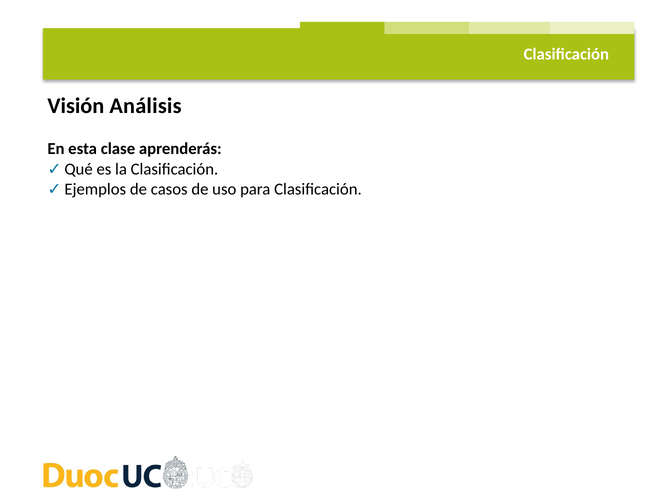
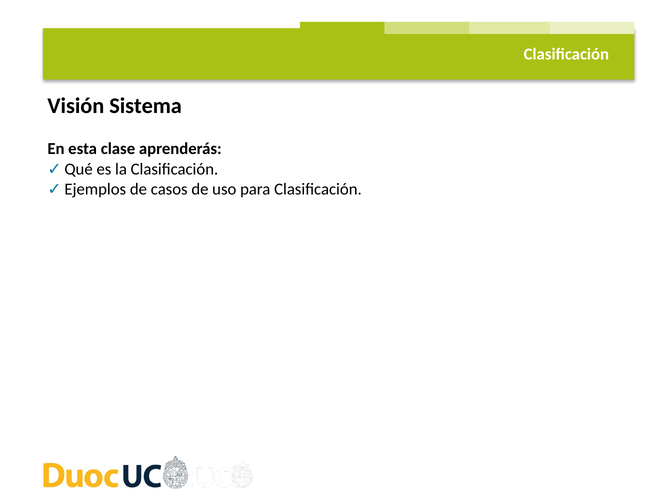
Análisis: Análisis -> Sistema (146, 106)
